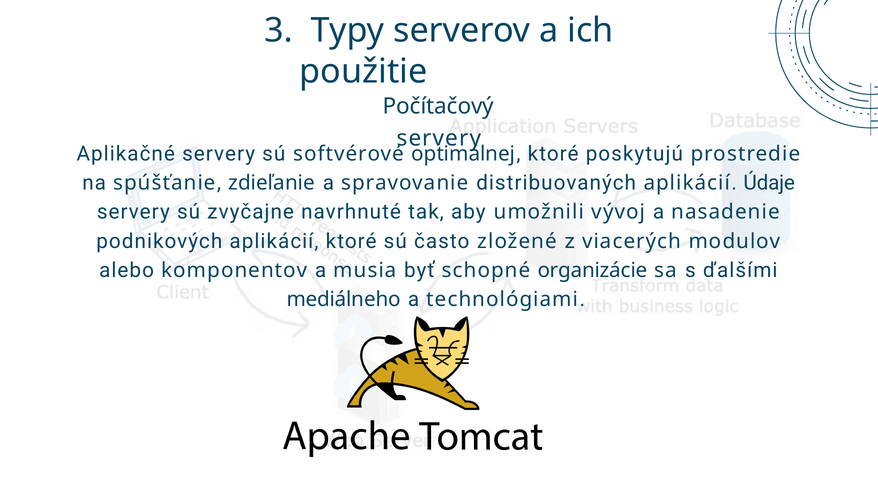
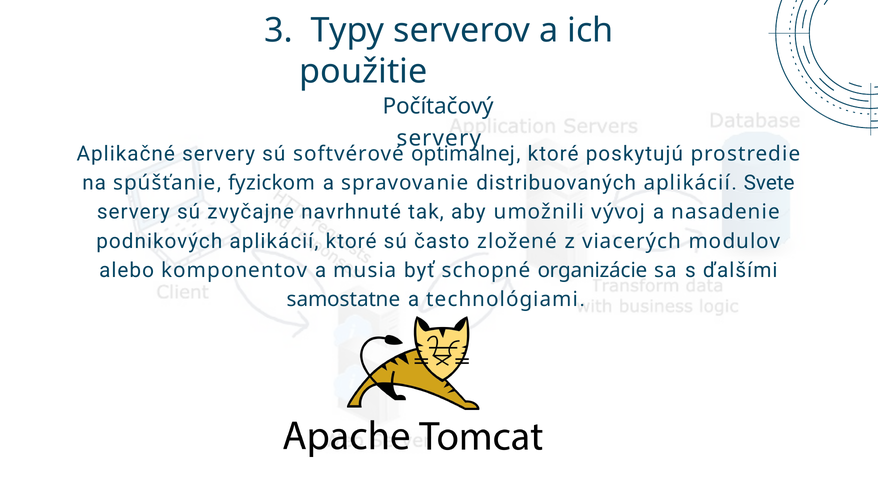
zdieľanie: zdieľanie -> fyzickom (272, 183)
Údaje: Údaje -> Svete (769, 183)
mediálneho: mediálneho -> samostatne (344, 299)
